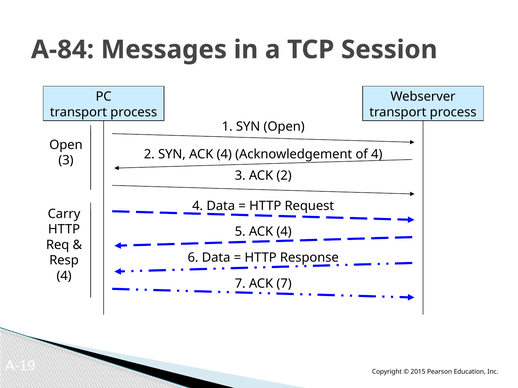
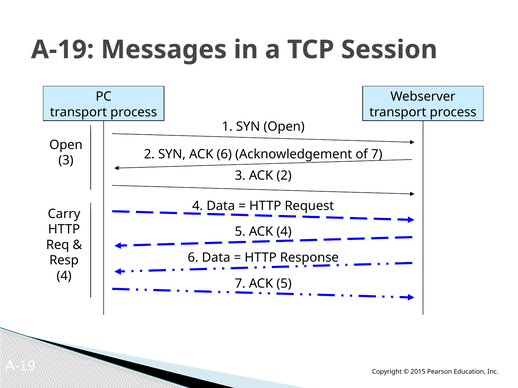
A-84: A-84 -> A-19 (63, 50)
SYN ACK 4: 4 -> 6 (224, 154)
of 4: 4 -> 7 (377, 154)
ACK 7: 7 -> 5 (284, 284)
